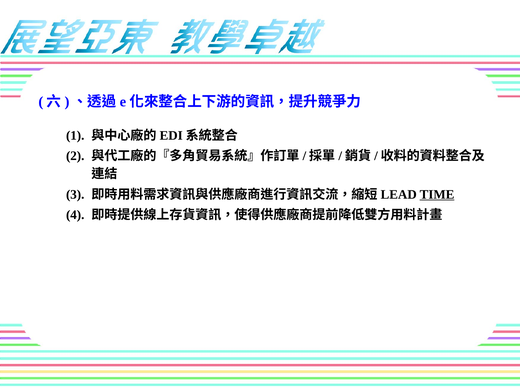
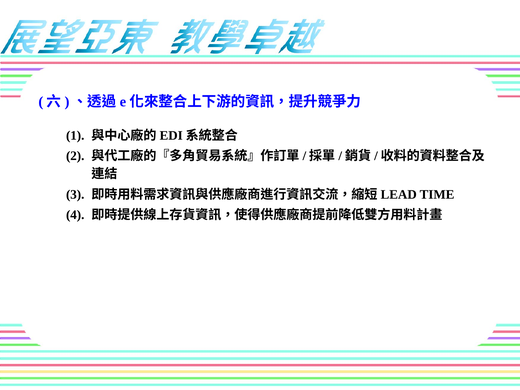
TIME underline: present -> none (437, 194)
